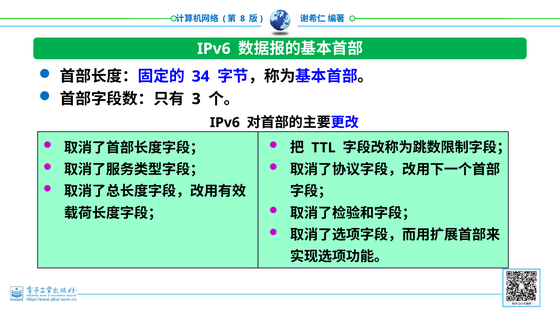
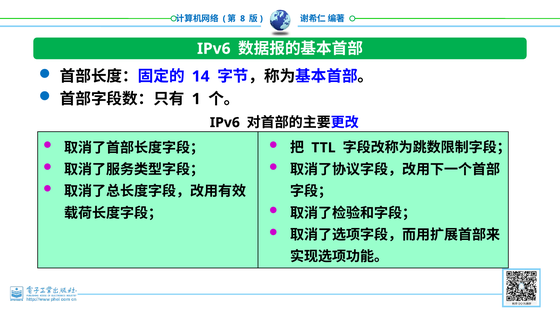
34: 34 -> 14 (201, 76)
3: 3 -> 1 (196, 99)
